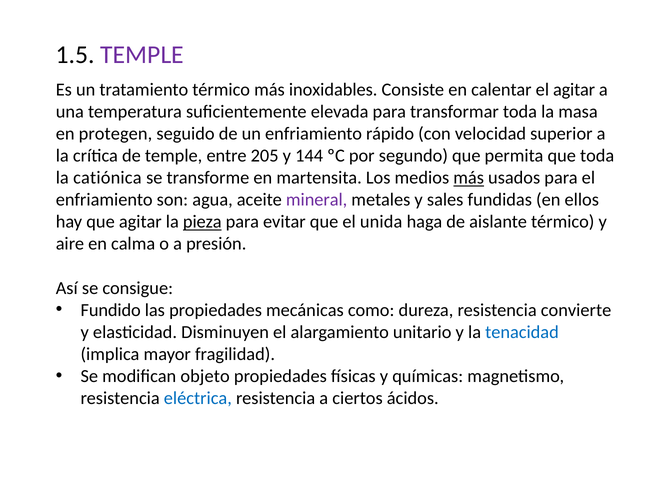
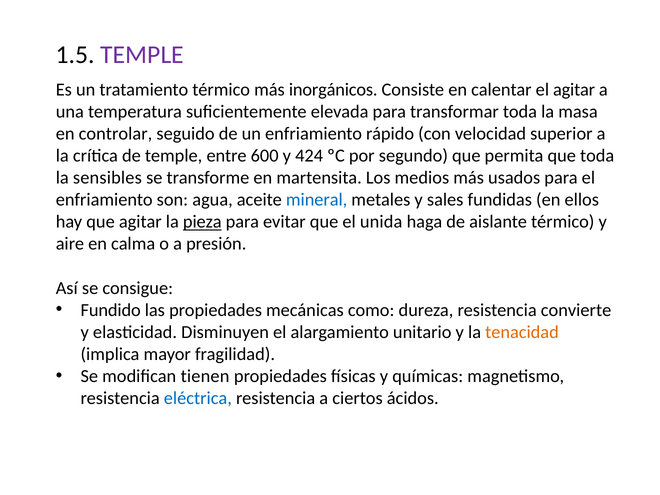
inoxidables: inoxidables -> inorgánicos (333, 90)
protegen: protegen -> controlar (115, 134)
205: 205 -> 600 (265, 156)
144: 144 -> 424 (309, 156)
catiónica: catiónica -> sensibles (107, 178)
más underline: present -> none (469, 178)
mineral colour: purple -> blue (317, 200)
tenacidad colour: blue -> orange (522, 332)
objeto: objeto -> tienen (205, 376)
